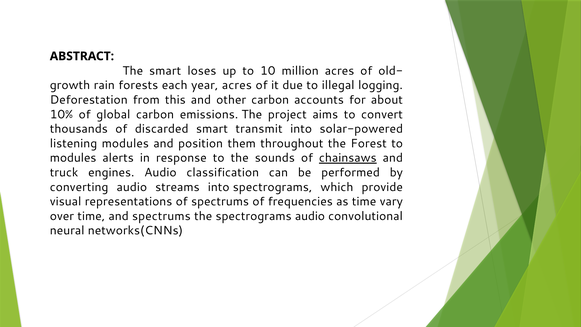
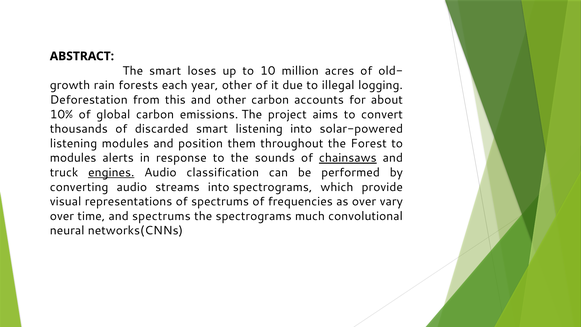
year acres: acres -> other (237, 85)
smart transmit: transmit -> listening (259, 129)
engines underline: none -> present (111, 172)
as time: time -> over (364, 201)
spectrograms audio: audio -> much (310, 216)
